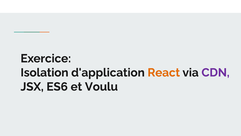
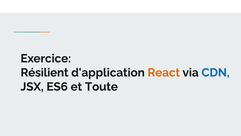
Isolation: Isolation -> Résilient (45, 72)
CDN colour: purple -> blue (216, 72)
Voulu: Voulu -> Toute (101, 86)
